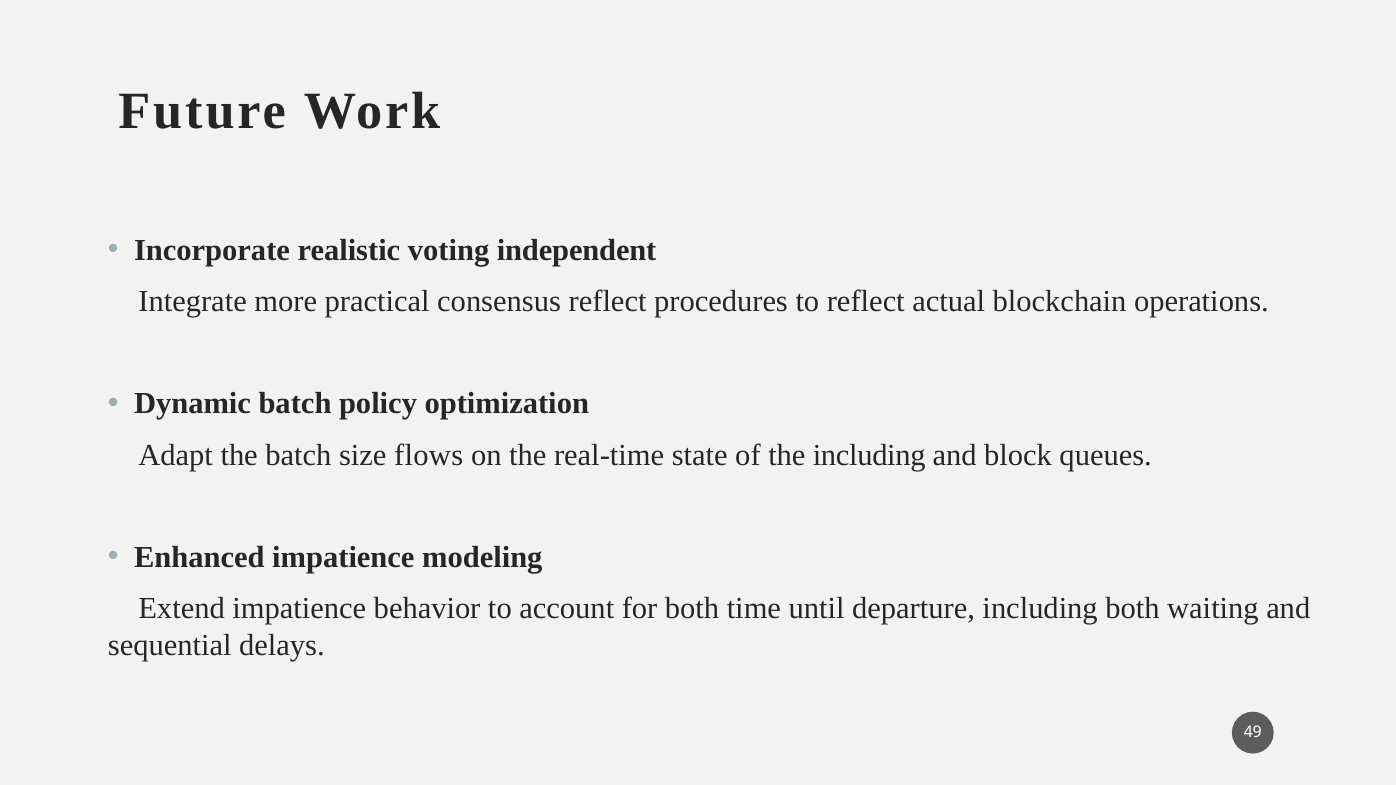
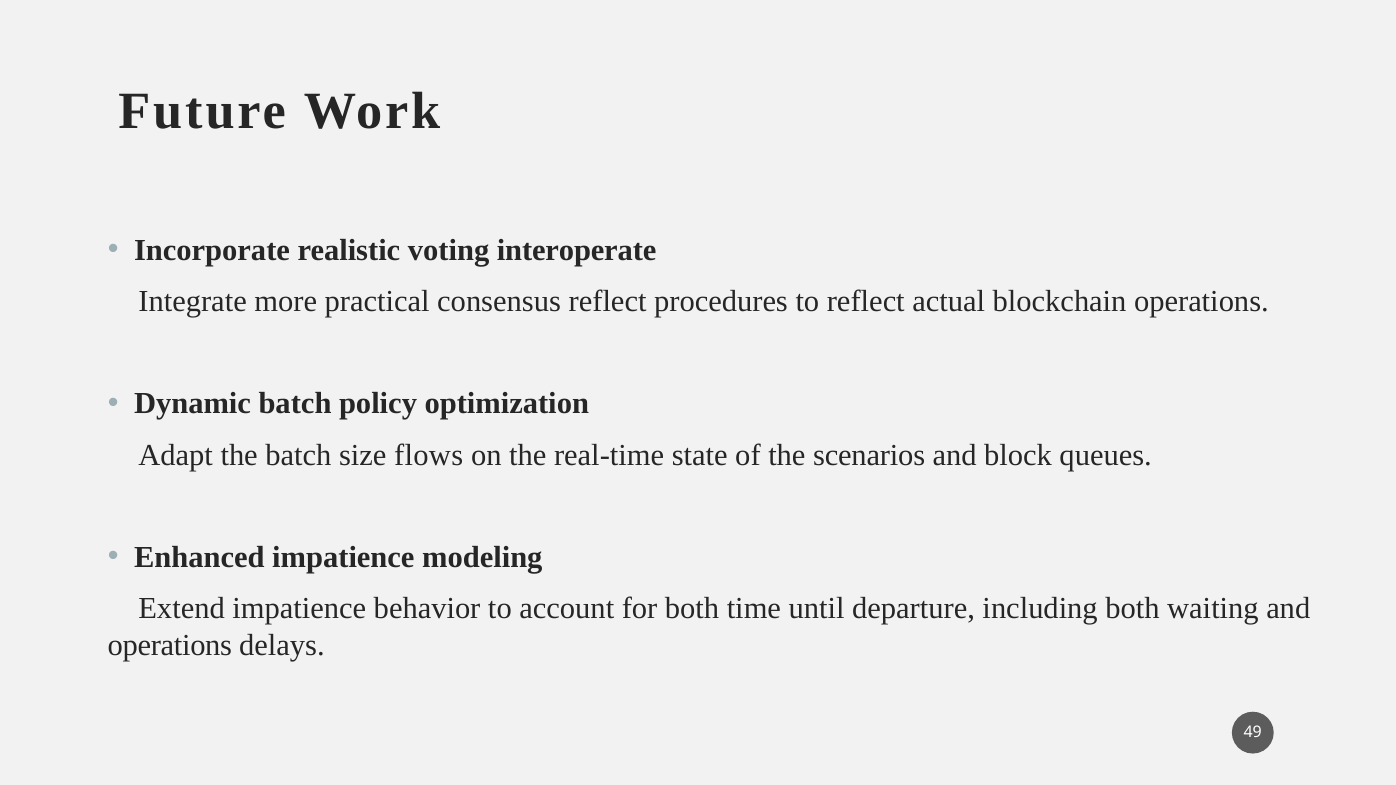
independent: independent -> interoperate (577, 250)
the including: including -> scenarios (869, 455)
sequential: sequential -> operations (170, 645)
